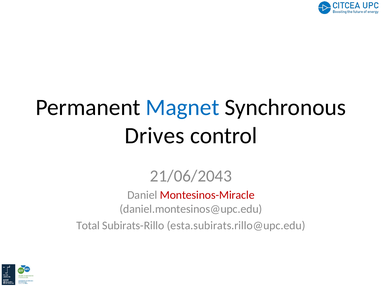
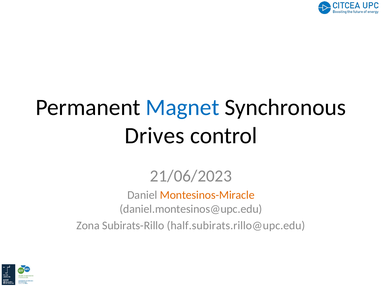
21/06/2043: 21/06/2043 -> 21/06/2023 (191, 176)
Montesinos-Miracle colour: red -> orange (207, 195)
Total: Total -> Zona (88, 225)
esta.subirats.rillo@upc.edu: esta.subirats.rillo@upc.edu -> half.subirats.rillo@upc.edu (236, 225)
